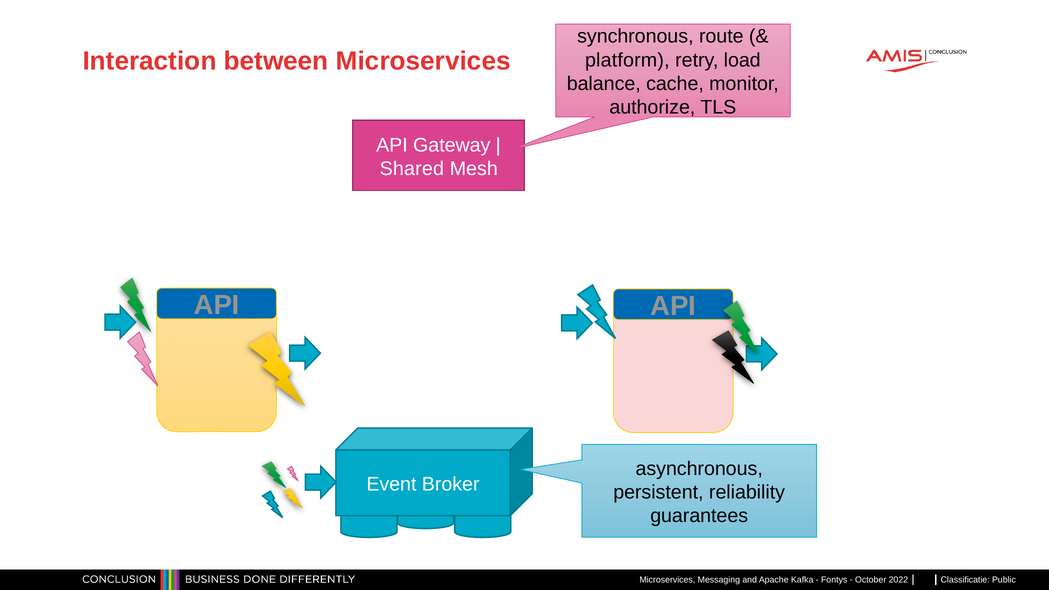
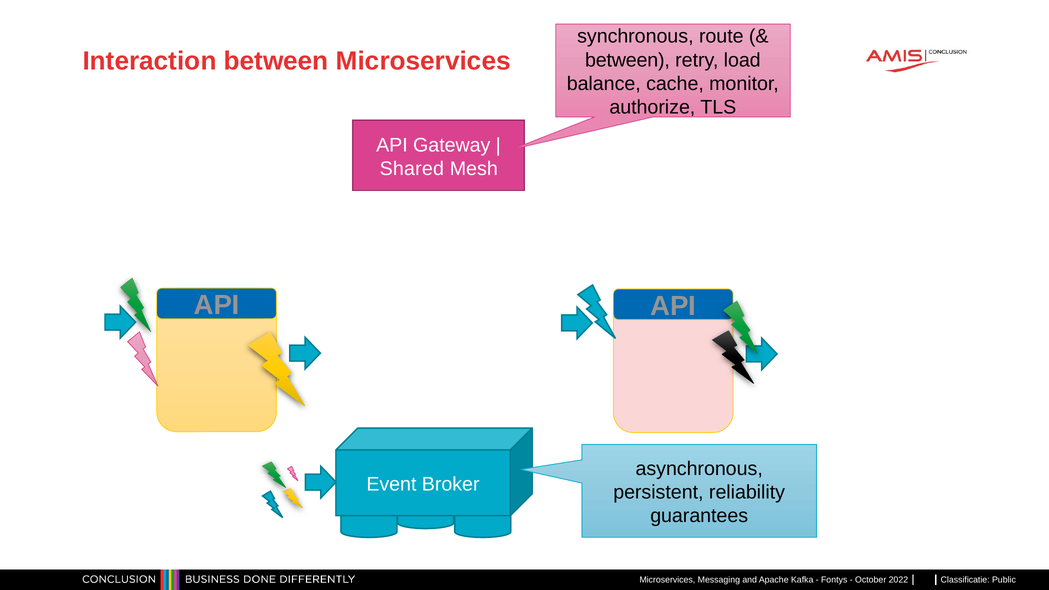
platform: platform -> between (627, 60)
